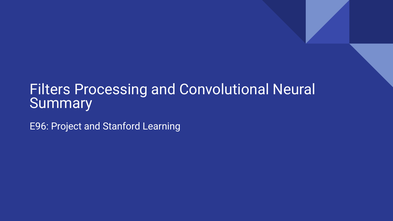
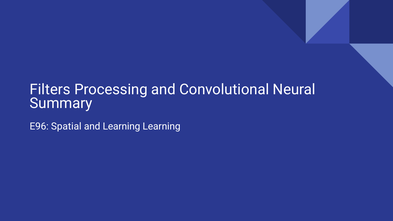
Project: Project -> Spatial (66, 127)
and Stanford: Stanford -> Learning (121, 127)
